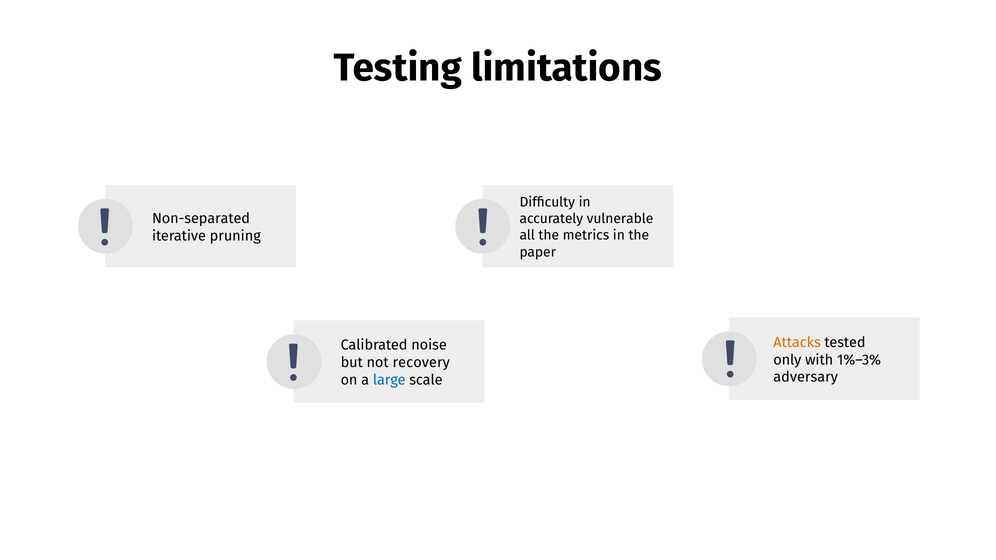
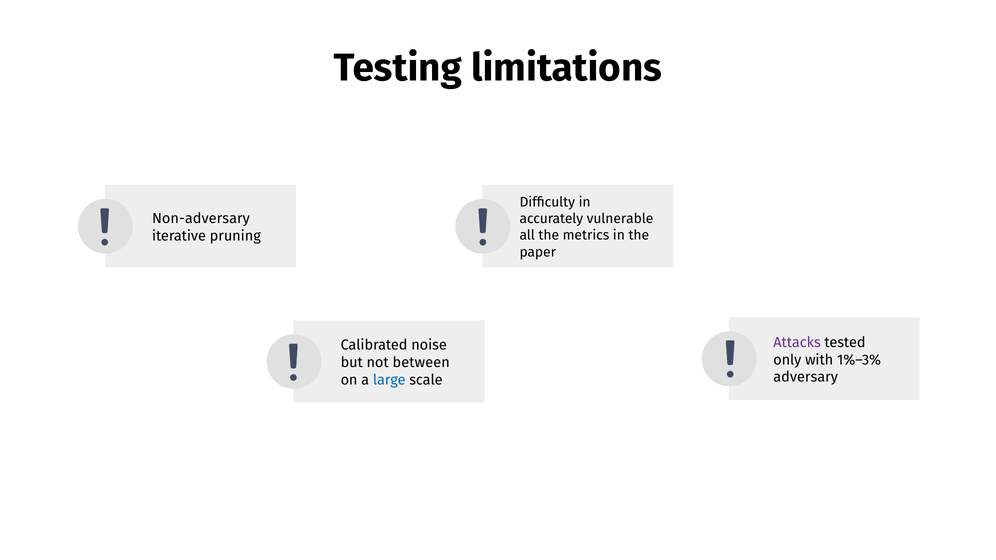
Non-separated: Non-separated -> Non-adversary (201, 219)
Attacks colour: orange -> purple (797, 342)
recovery: recovery -> between (421, 363)
